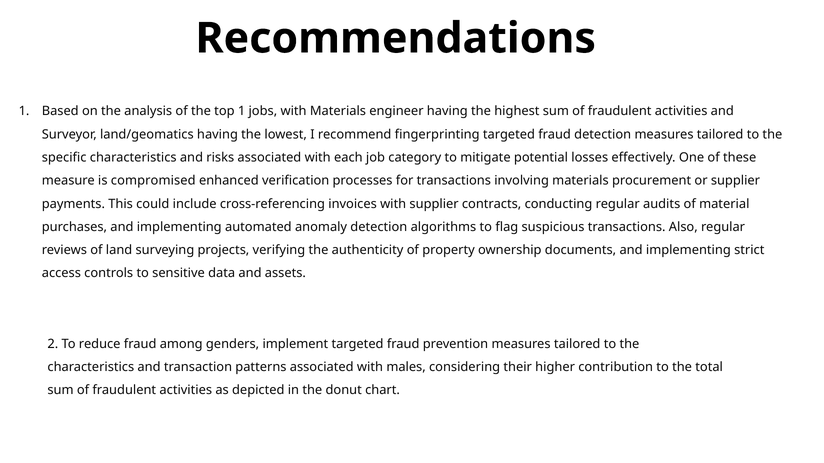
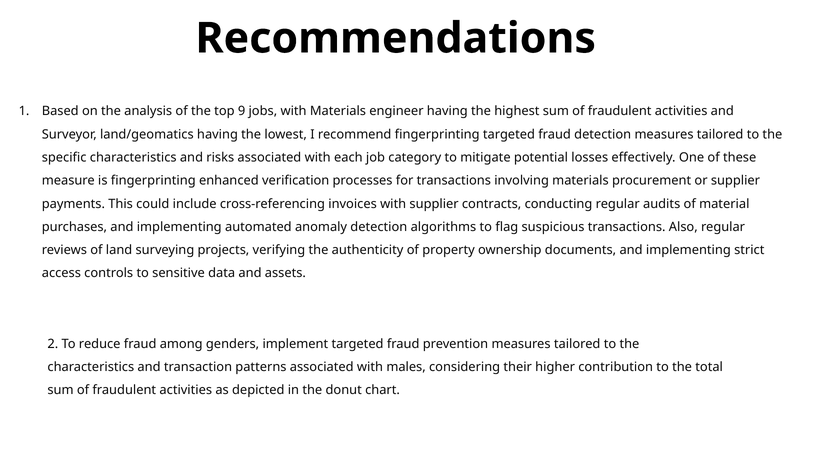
top 1: 1 -> 9 (242, 111)
is compromised: compromised -> fingerprinting (153, 181)
